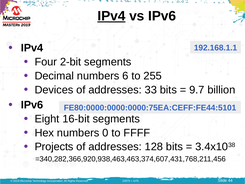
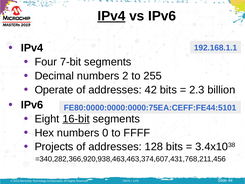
2-bit: 2-bit -> 7-bit (71, 62)
6: 6 -> 2 (125, 76)
Devices: Devices -> Operate (54, 90)
33: 33 -> 42 (151, 90)
9.7: 9.7 -> 2.3 (197, 90)
16-bit underline: none -> present (76, 119)
